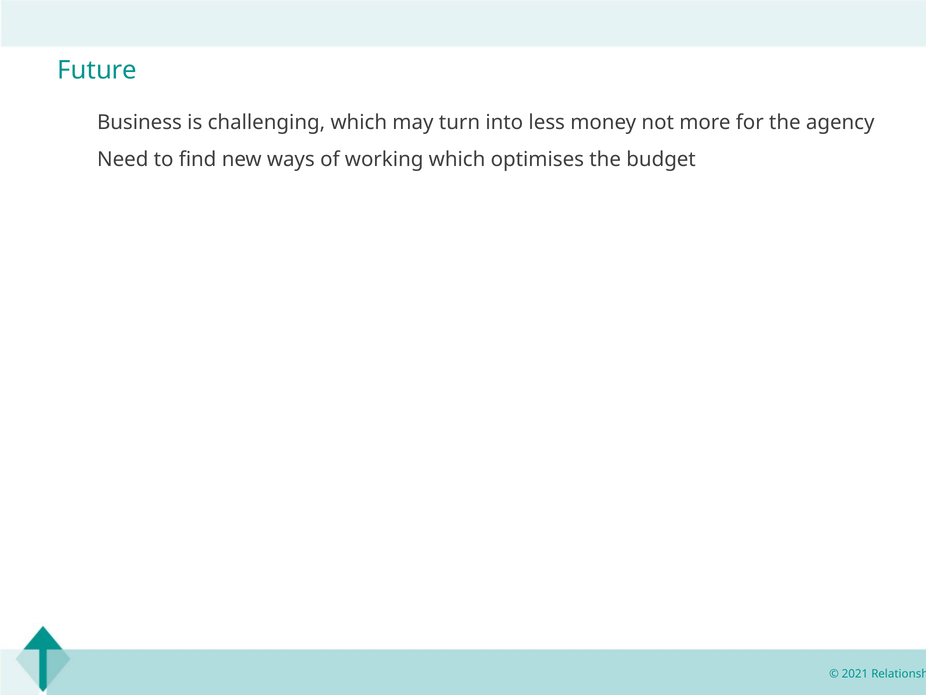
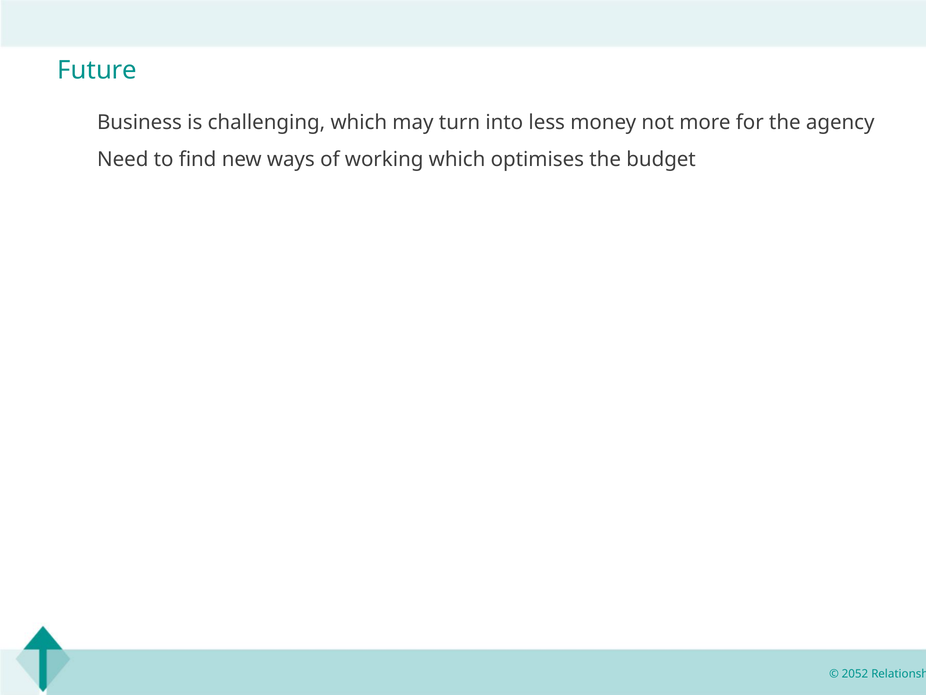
2021: 2021 -> 2052 (855, 673)
